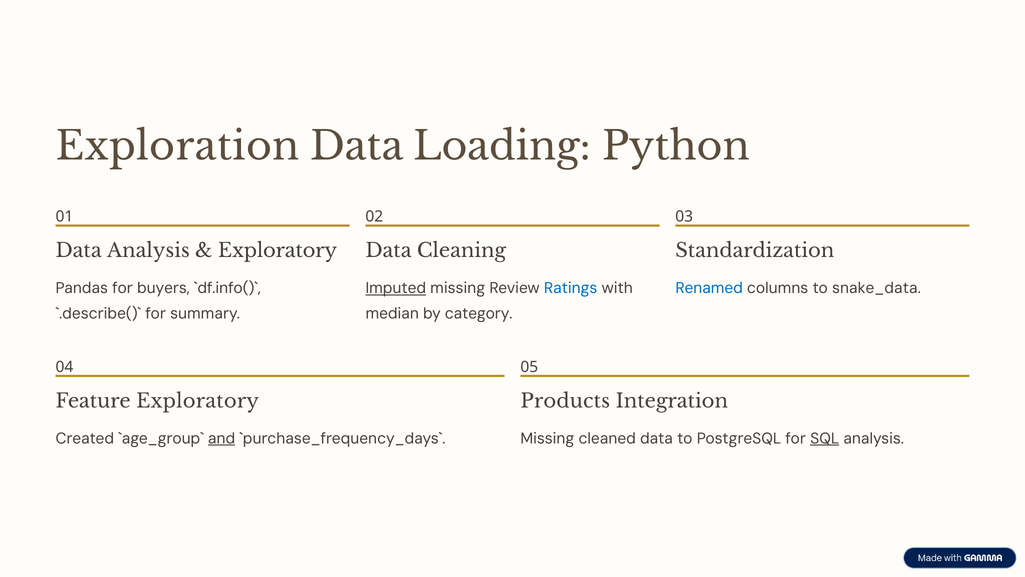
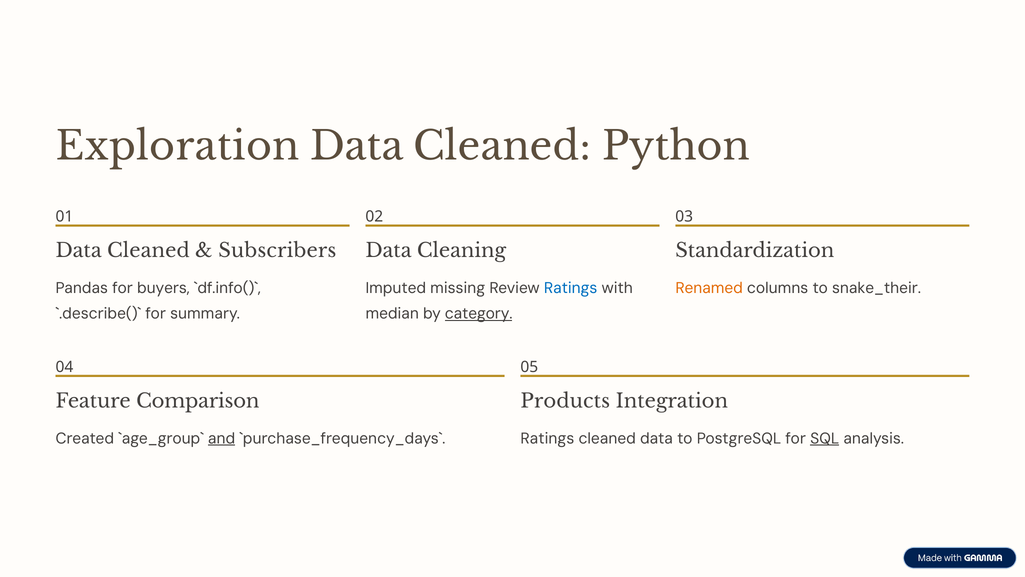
Loading: Loading -> Cleaned (502, 147)
Analysis: Analysis -> Cleaned (148, 251)
Exploratory: Exploratory -> Subscribers (277, 251)
Imputed underline: present -> none (396, 288)
Renamed colour: blue -> orange (709, 288)
snake_data: snake_data -> snake_their (877, 288)
category underline: none -> present (479, 313)
Feature Exploratory: Exploratory -> Comparison (198, 401)
Missing: Missing -> Ratings (547, 438)
